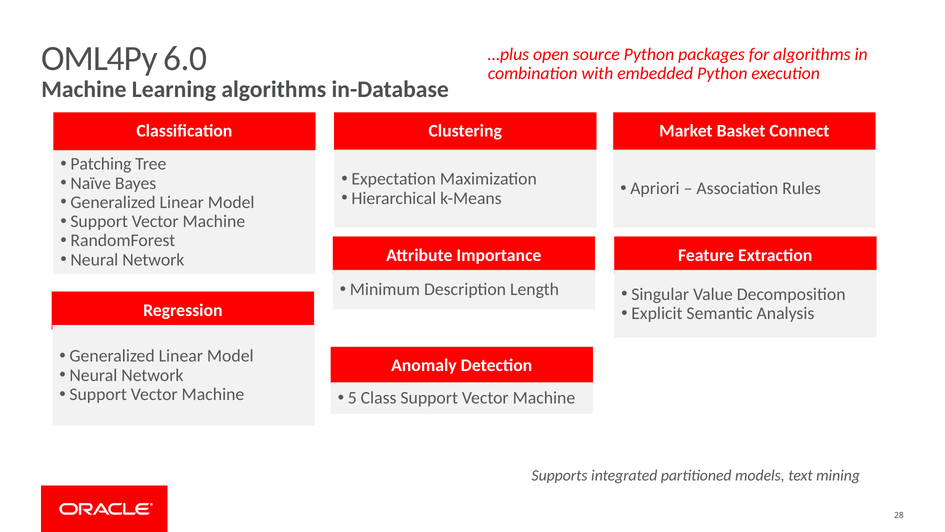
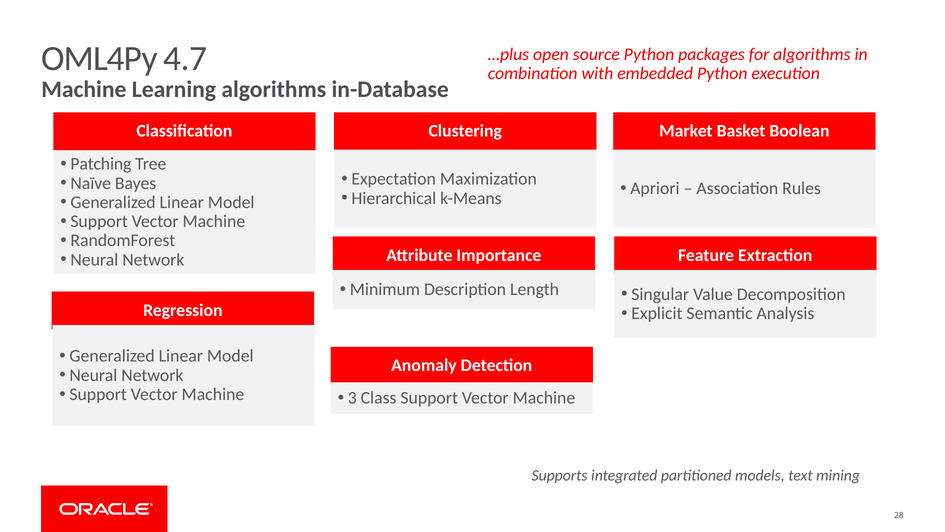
6.0: 6.0 -> 4.7 (185, 58)
Connect: Connect -> Boolean (799, 131)
5: 5 -> 3 (352, 398)
